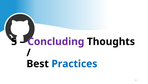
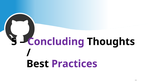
Practices colour: blue -> purple (74, 63)
